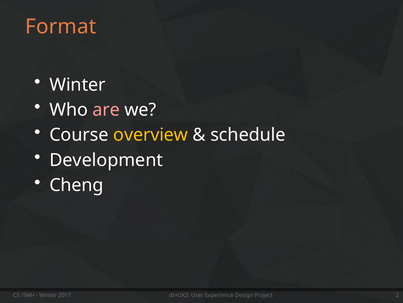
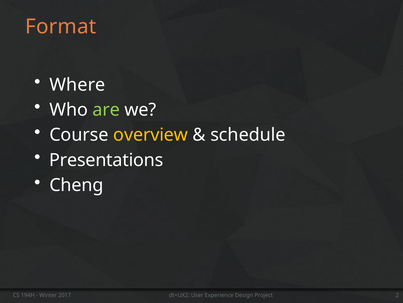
Winter: Winter -> Where (77, 85)
are colour: pink -> light green (106, 110)
Development: Development -> Presentations (106, 160)
